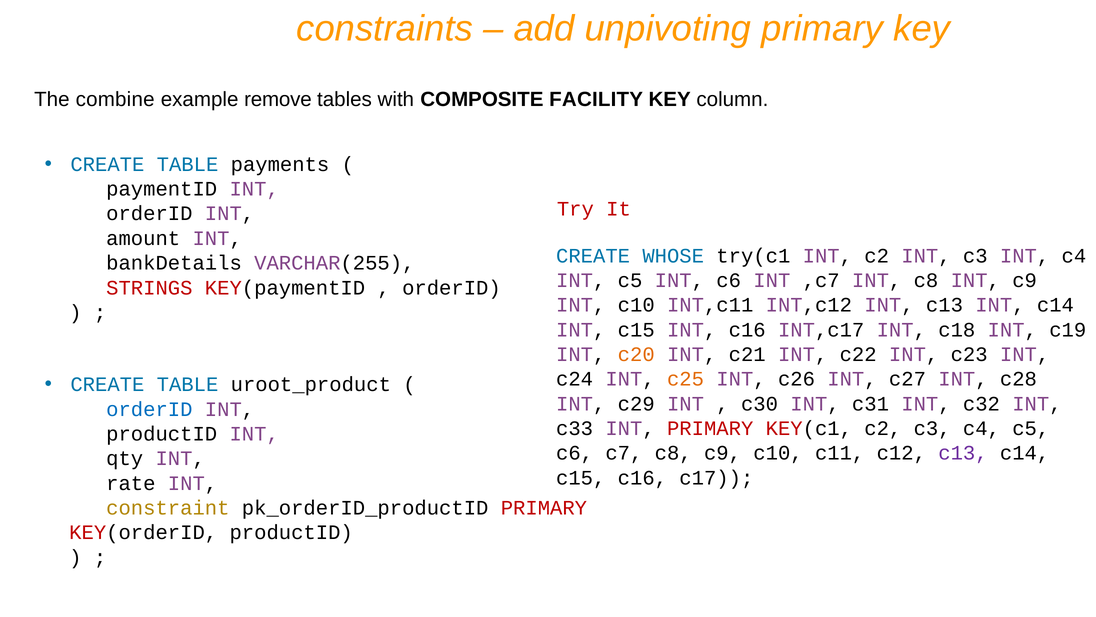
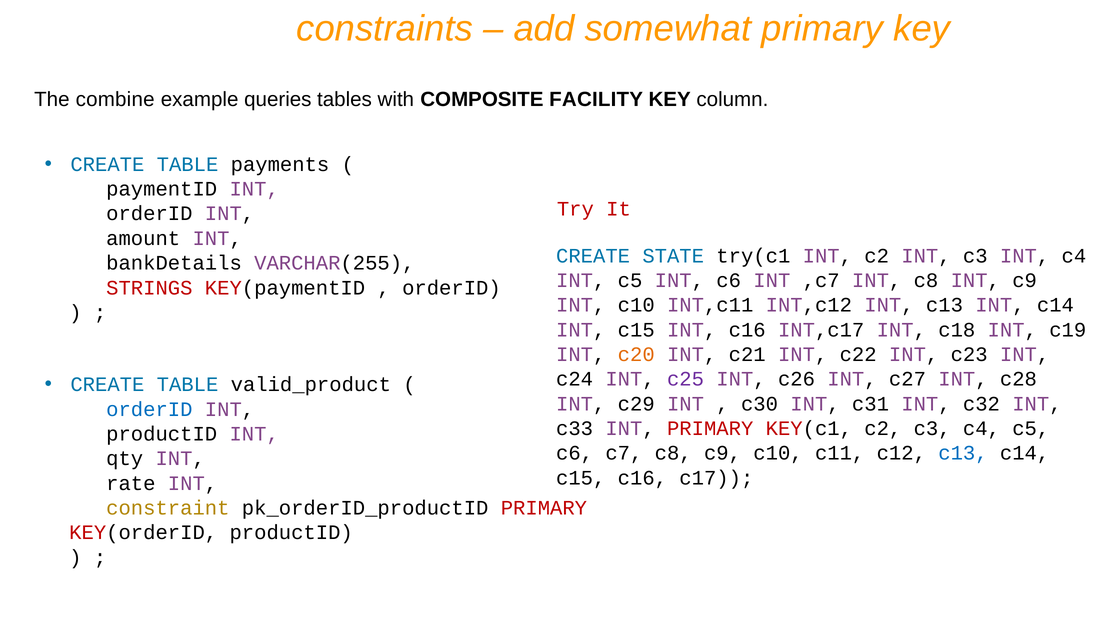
unpivoting: unpivoting -> somewhat (668, 29)
remove: remove -> queries (278, 99)
WHOSE: WHOSE -> STATE (673, 256)
c25 colour: orange -> purple (686, 379)
uroot_product: uroot_product -> valid_product (311, 384)
c13 colour: purple -> blue (963, 453)
